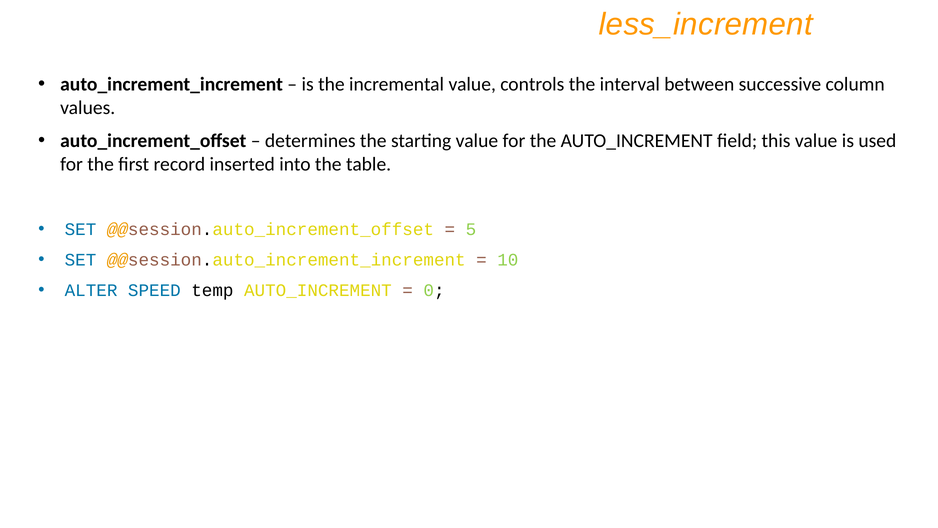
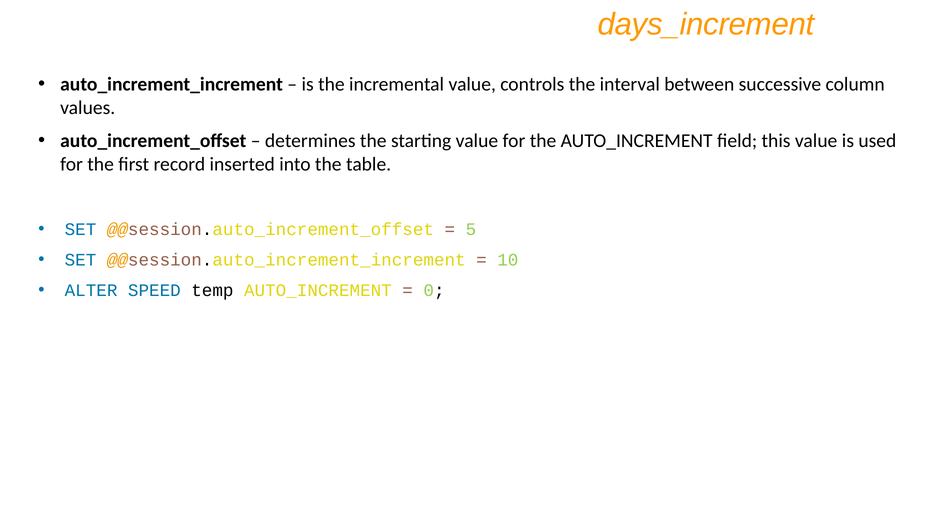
less_increment: less_increment -> days_increment (706, 24)
